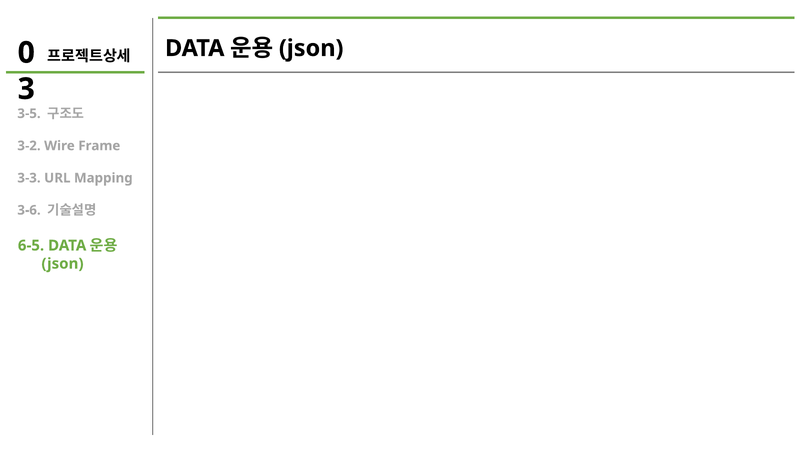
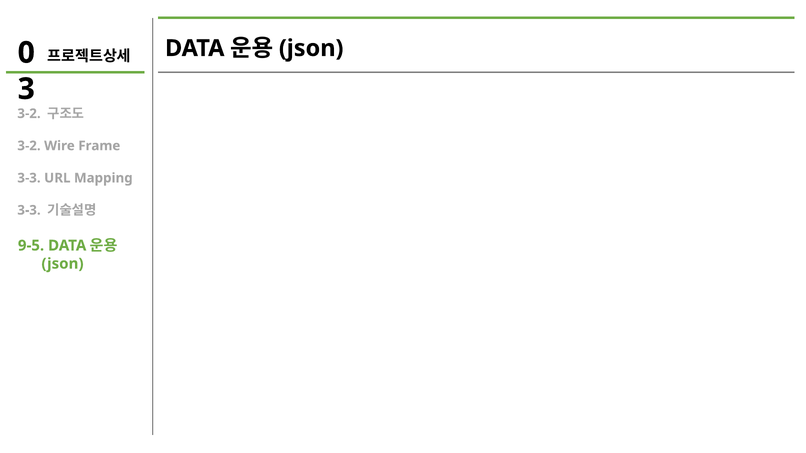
3-5: 3-5 -> 3-2 (29, 114)
3-6: 3-6 -> 3-3 (29, 210)
6-5: 6-5 -> 9-5 (31, 246)
